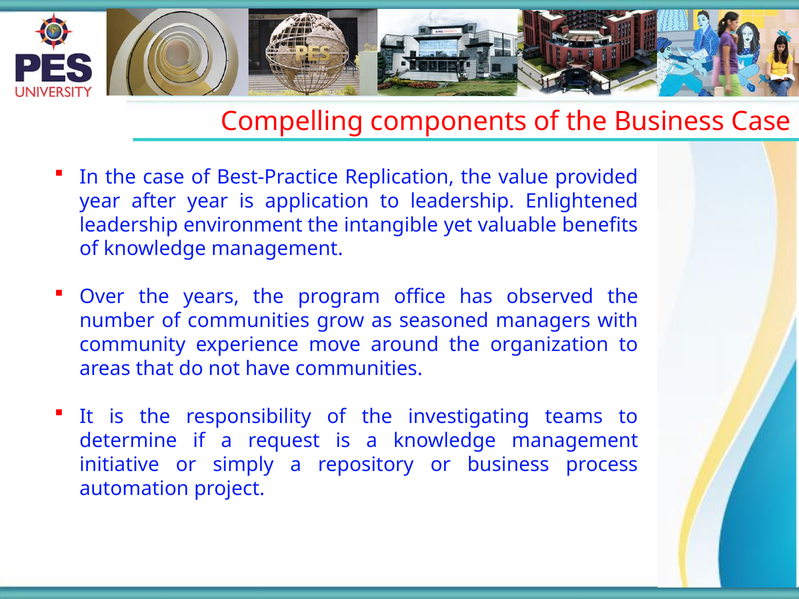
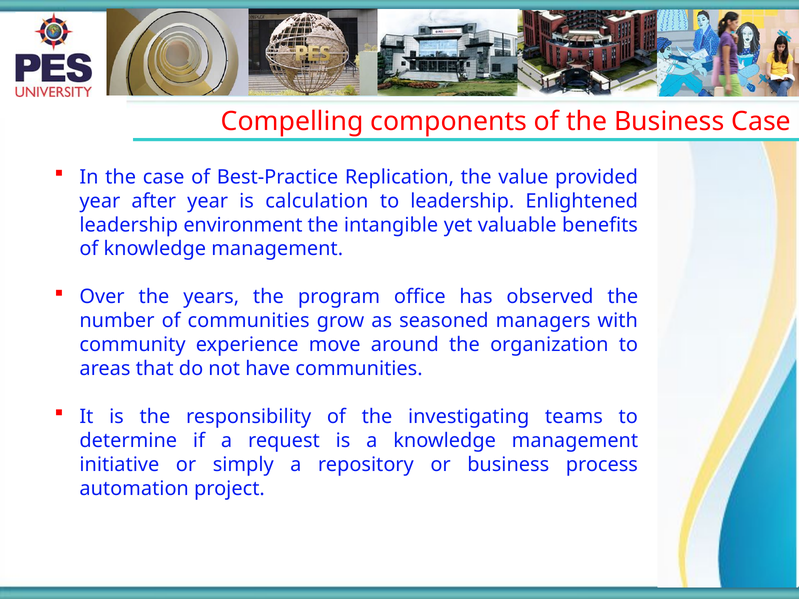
application: application -> calculation (317, 201)
